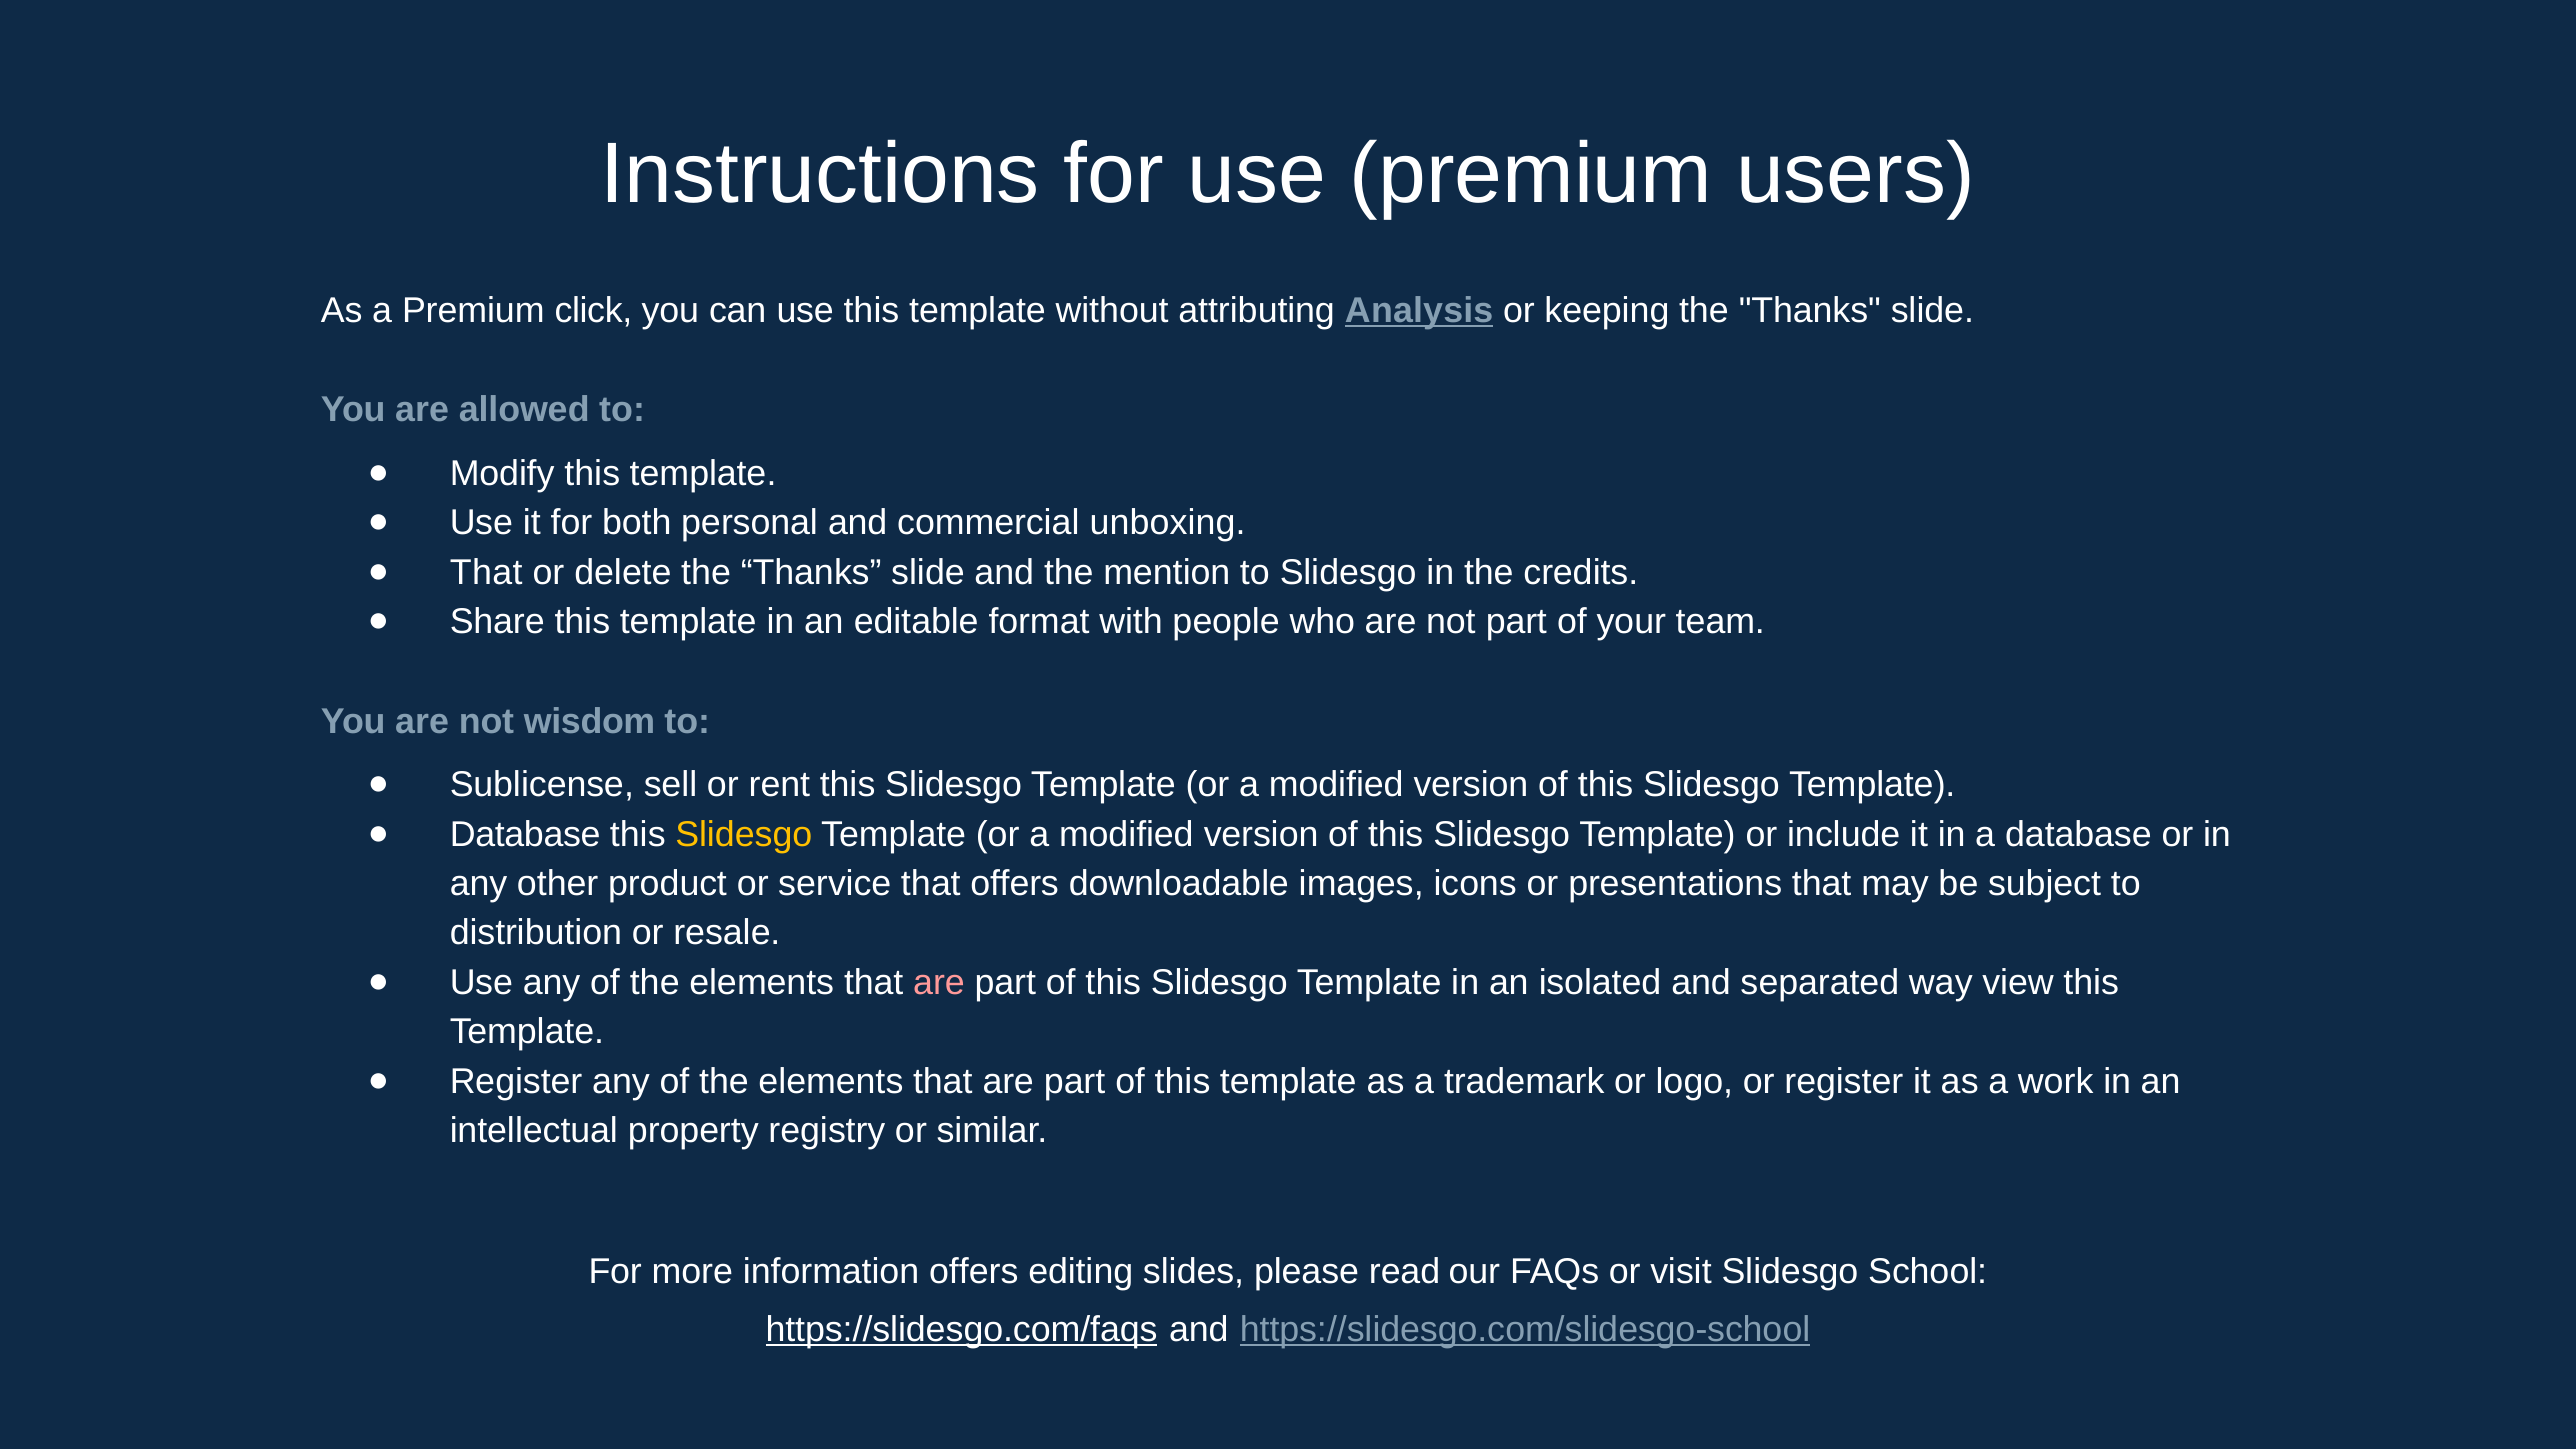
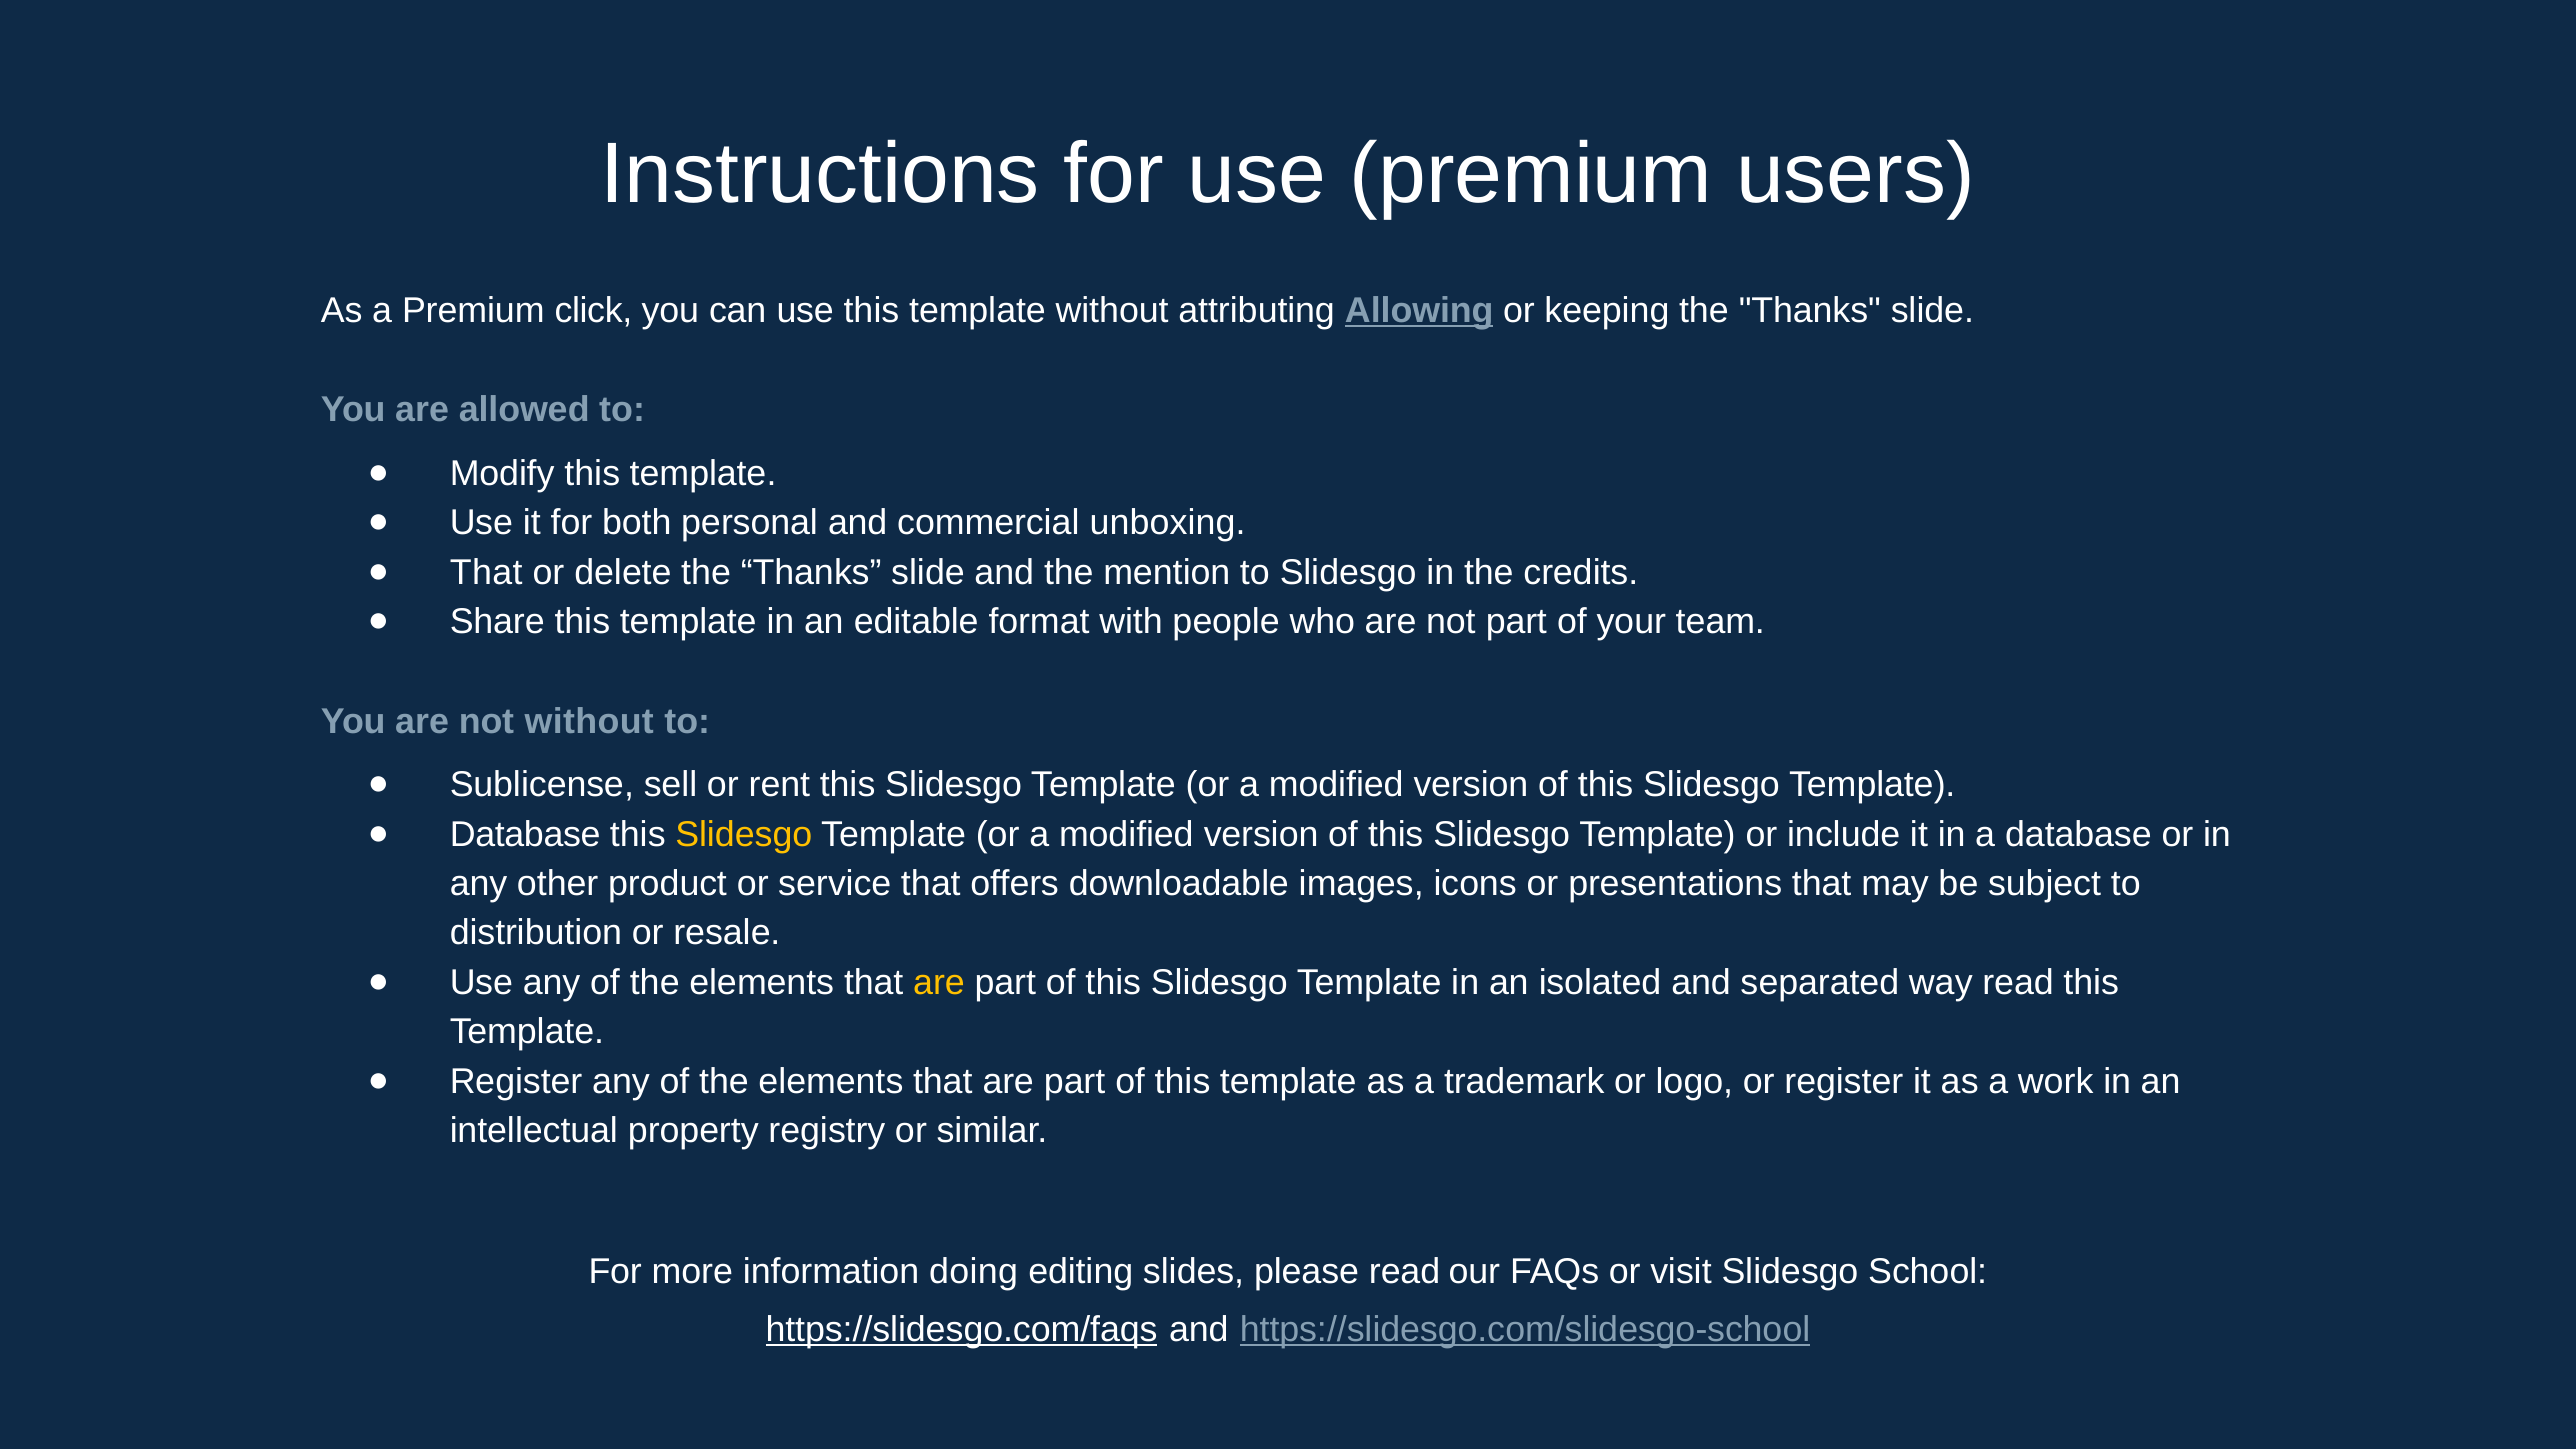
Analysis: Analysis -> Allowing (1419, 310)
not wisdom: wisdom -> without (589, 721)
are colour: pink -> yellow (939, 982)
way view: view -> read (2018, 982)
information offers: offers -> doing (974, 1272)
